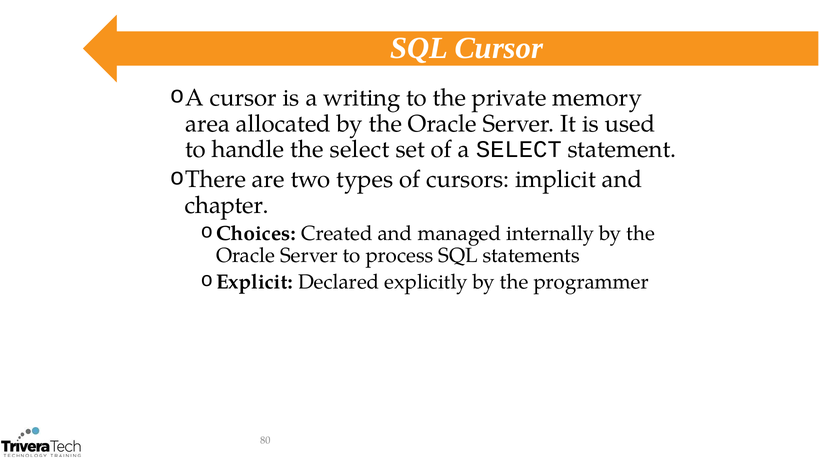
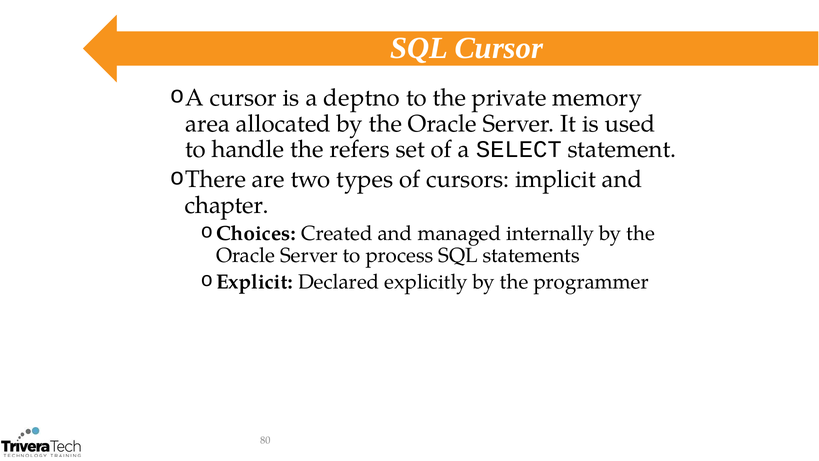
writing: writing -> deptno (362, 98)
the select: select -> refers (360, 149)
